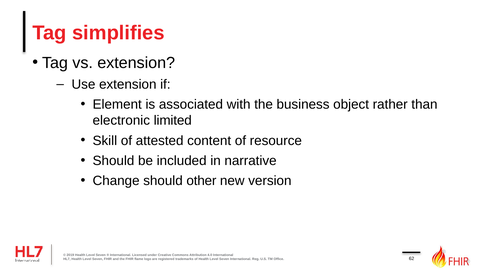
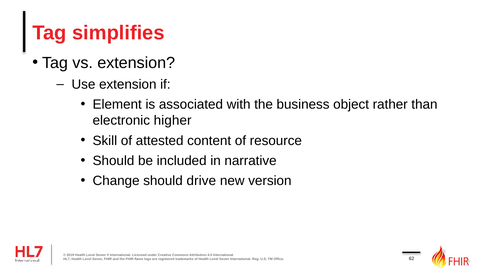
limited: limited -> higher (173, 121)
other: other -> drive (201, 181)
